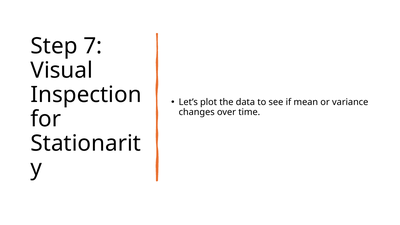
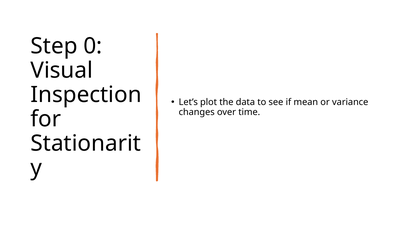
7: 7 -> 0 (93, 46)
